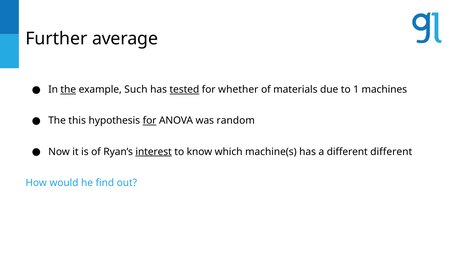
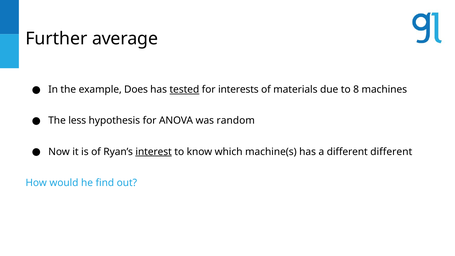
the underline: present -> none (68, 90)
Such: Such -> Does (136, 90)
whether: whether -> interests (238, 90)
1: 1 -> 8 (356, 90)
this: this -> less (77, 121)
for underline: present -> none (150, 121)
